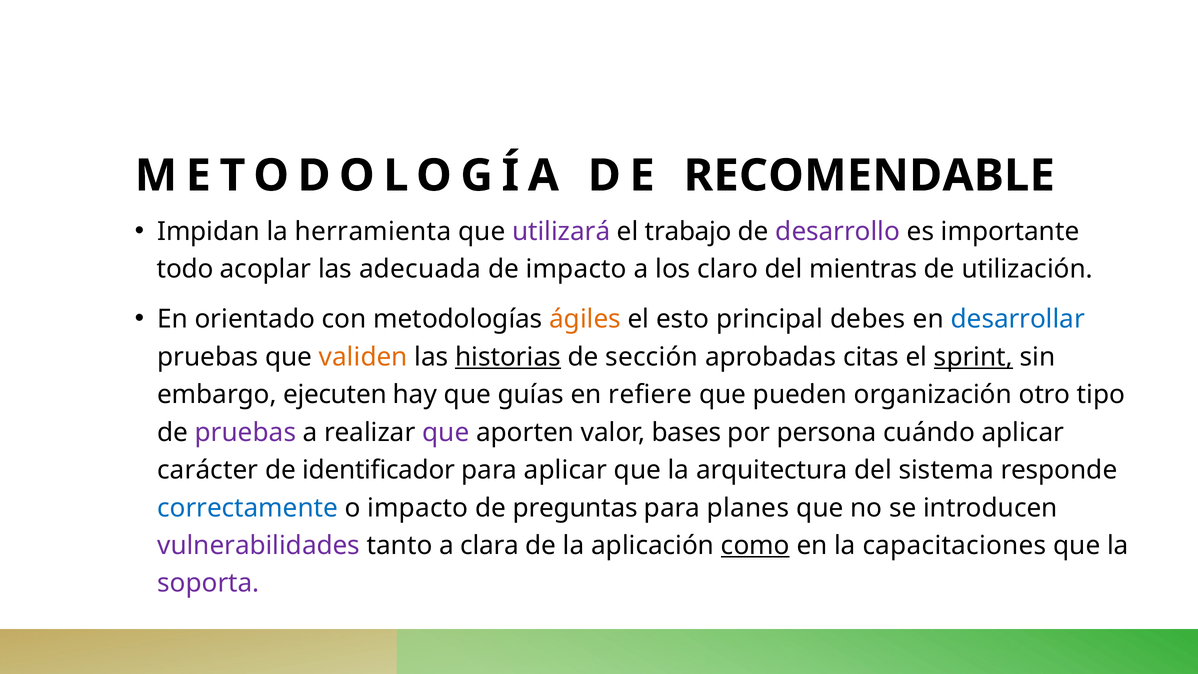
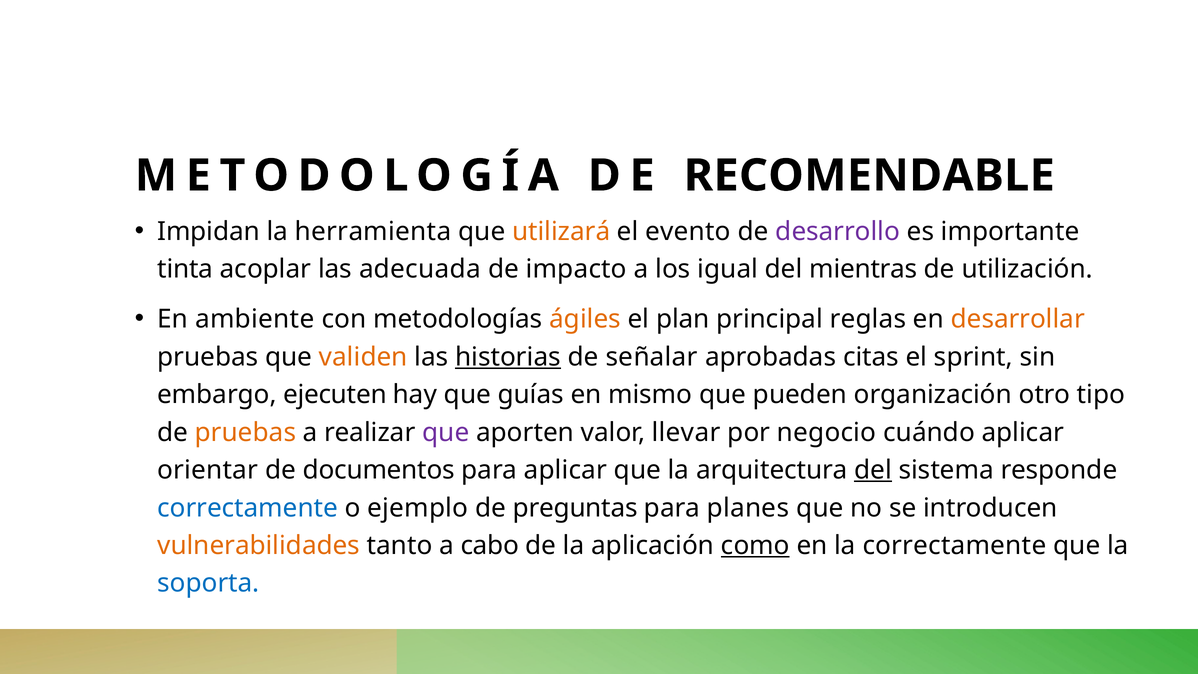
utilizará colour: purple -> orange (561, 231)
trabajo: trabajo -> evento (688, 231)
todo: todo -> tinta (185, 269)
claro: claro -> igual (728, 269)
orientado: orientado -> ambiente (255, 319)
esto: esto -> plan (683, 319)
debes: debes -> reglas (868, 319)
desarrollar colour: blue -> orange (1018, 319)
sección: sección -> señalar (652, 357)
sprint underline: present -> none (973, 357)
refiere: refiere -> mismo (650, 395)
pruebas colour: purple -> orange (245, 432)
bases: bases -> llevar (686, 432)
persona: persona -> negocio (827, 432)
carácter: carácter -> orientar (208, 470)
identificador: identificador -> documentos (379, 470)
del underline: none -> present (873, 470)
o impacto: impacto -> ejemplo (418, 508)
vulnerabilidades colour: purple -> orange (259, 546)
clara: clara -> cabo (490, 546)
la capacitaciones: capacitaciones -> correctamente (954, 546)
soporta colour: purple -> blue (208, 583)
